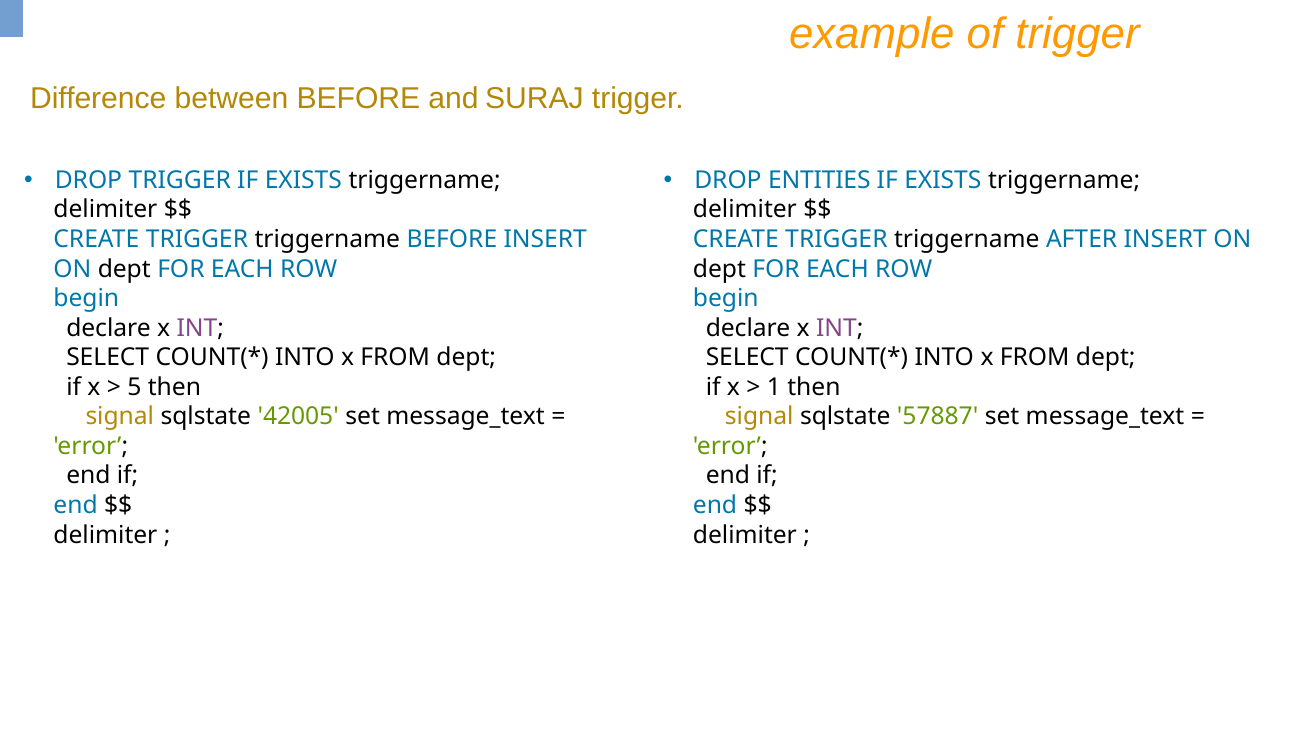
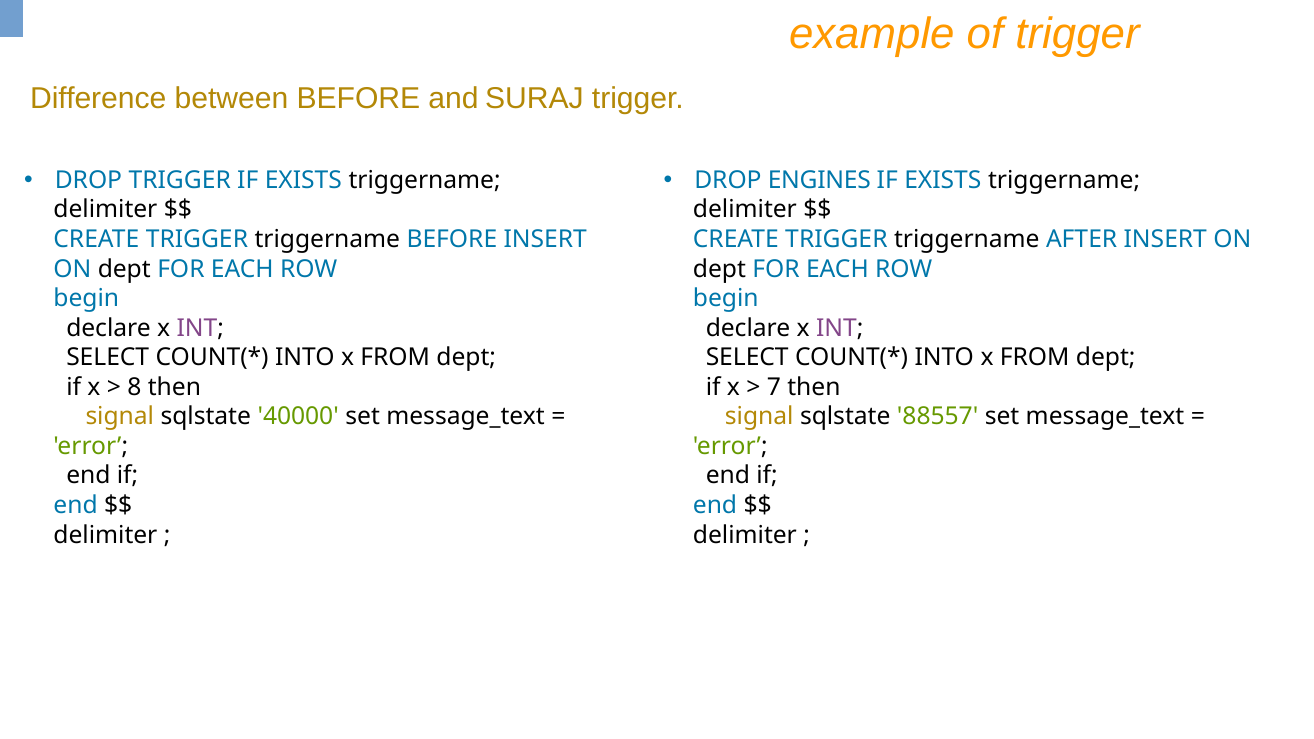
ENTITIES: ENTITIES -> ENGINES (819, 180)
5: 5 -> 8 (134, 387)
1: 1 -> 7 (774, 387)
42005: 42005 -> 40000 (298, 417)
57887: 57887 -> 88557 (938, 417)
